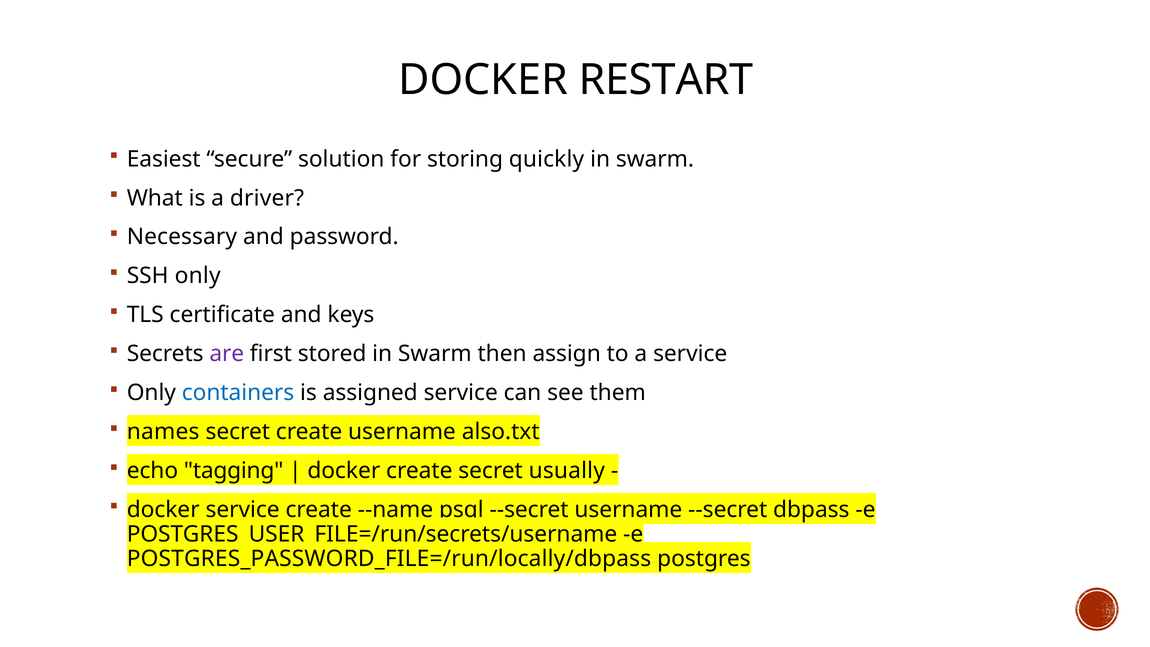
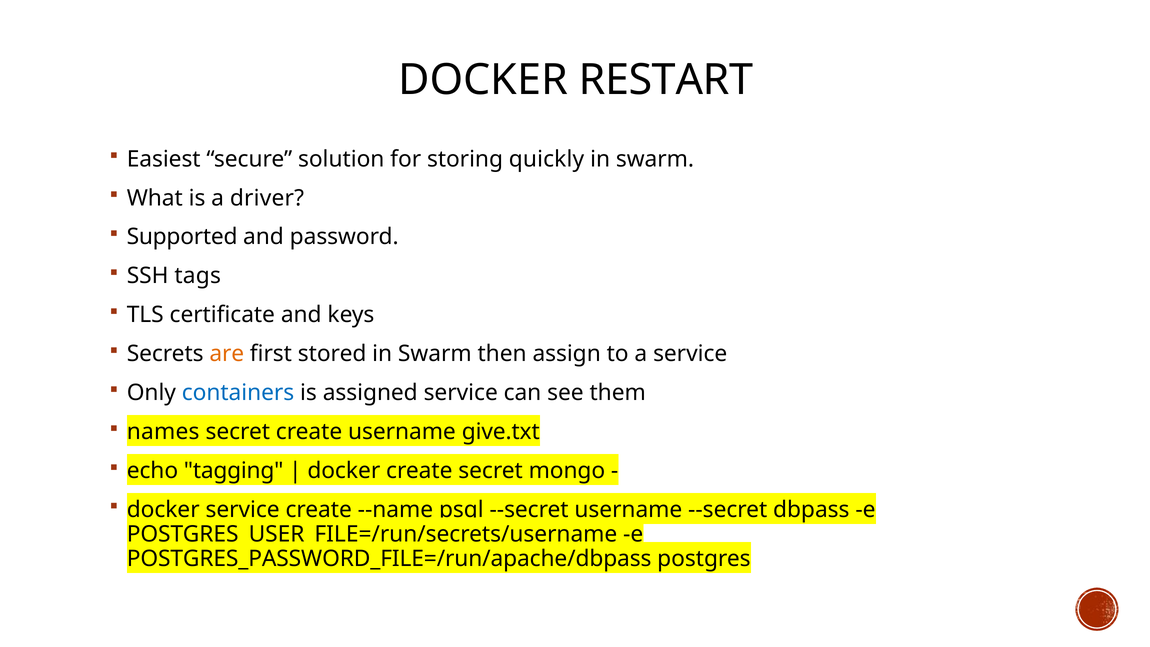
Necessary: Necessary -> Supported (182, 237)
SSH only: only -> tags (198, 276)
are colour: purple -> orange (227, 354)
also.txt: also.txt -> give.txt (501, 432)
usually: usually -> mongo (567, 471)
POSTGRES_PASSWORD_FILE=/run/locally/dbpass: POSTGRES_PASSWORD_FILE=/run/locally/dbpass -> POSTGRES_PASSWORD_FILE=/run/apache/dbpass (389, 559)
